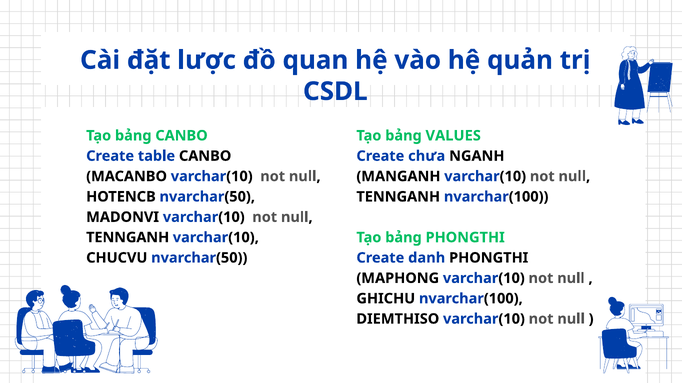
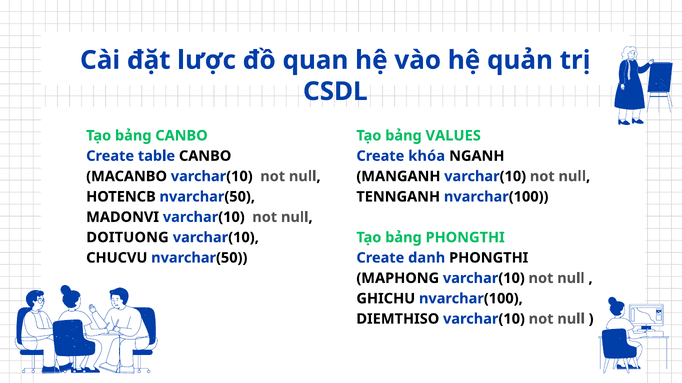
chưa: chưa -> khóa (427, 156)
TENNGANH: TENNGANH -> DOITUONG (128, 238)
